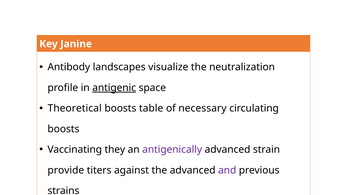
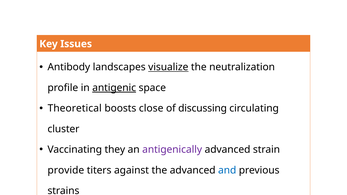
Janine: Janine -> Issues (76, 44)
visualize underline: none -> present (168, 67)
table: table -> close (151, 108)
necessary: necessary -> discussing (203, 108)
boosts: boosts -> cluster (63, 129)
and colour: purple -> blue (227, 170)
